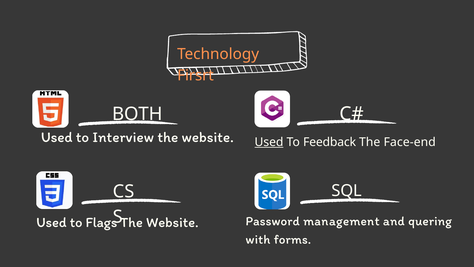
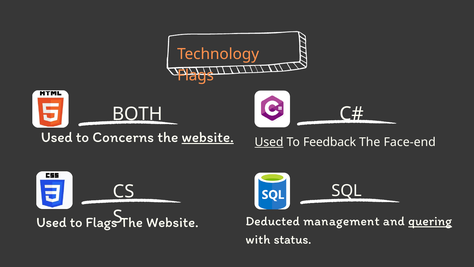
Firsrt: Firsrt -> Flags (196, 75)
Interview: Interview -> Concerns (123, 137)
website underline: none -> present (208, 137)
Password: Password -> Deducted (273, 221)
quering underline: none -> present (430, 221)
forms: forms -> status (293, 239)
